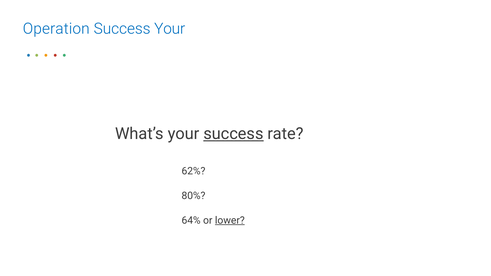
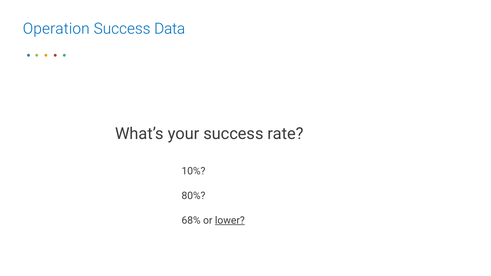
Success Your: Your -> Data (170, 29)
success underline: present -> none (233, 134)
62%: 62% -> 10% (193, 171)
64%: 64% -> 68% (191, 220)
